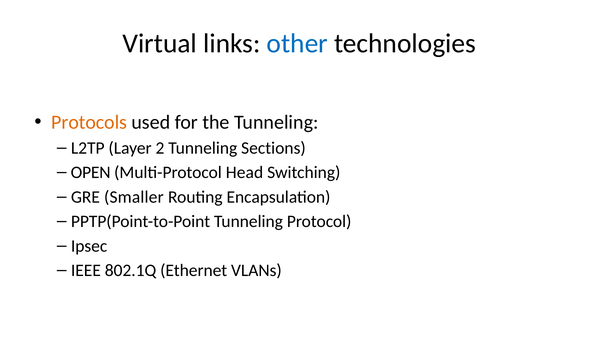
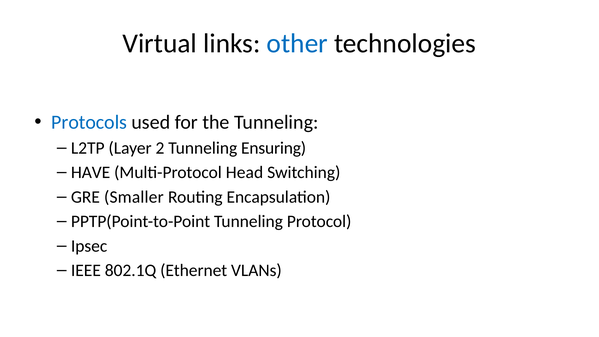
Protocols colour: orange -> blue (89, 122)
Sections: Sections -> Ensuring (274, 148)
OPEN: OPEN -> HAVE (91, 172)
